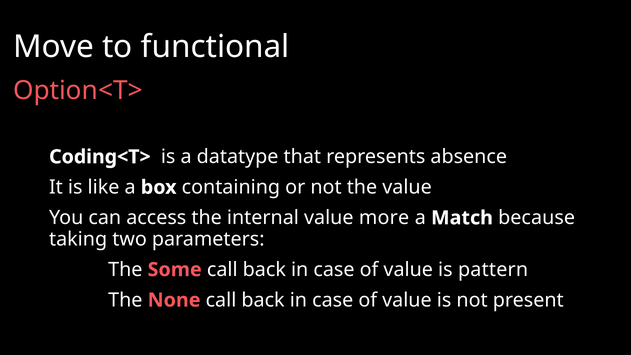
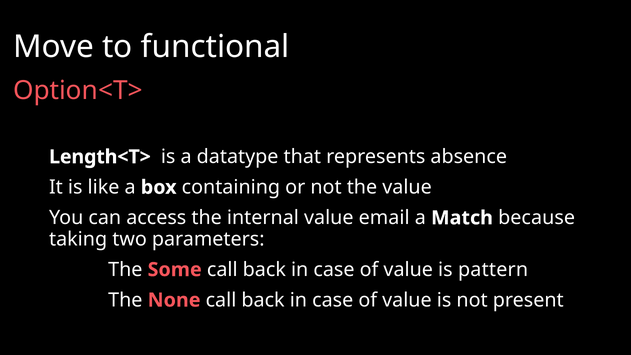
Coding<T>: Coding<T> -> Length<T> (100, 157)
more: more -> email (384, 218)
